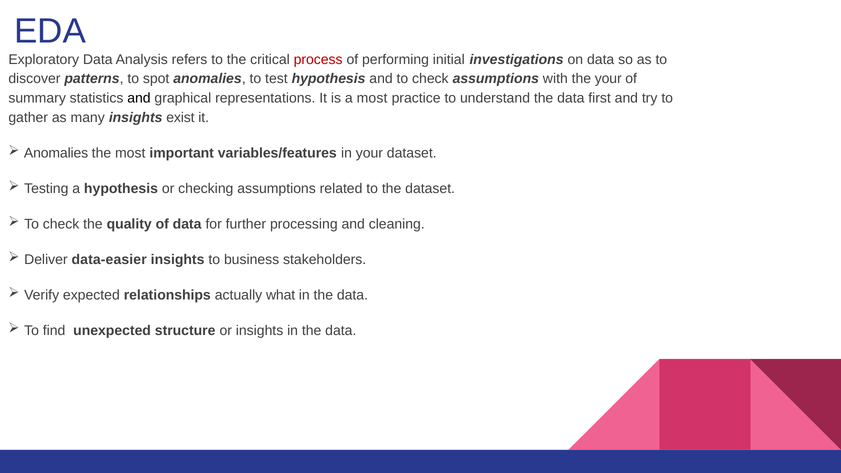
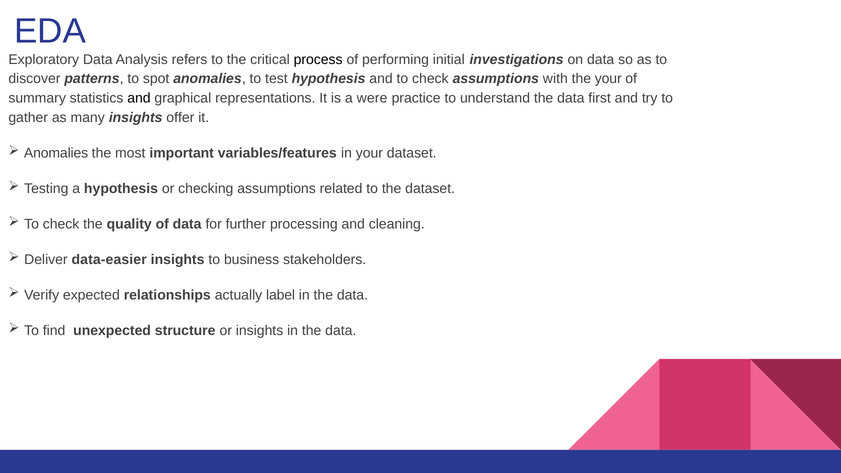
process colour: red -> black (318, 59)
a most: most -> were (372, 98)
exist: exist -> offer (180, 117)
what: what -> label (281, 295)
